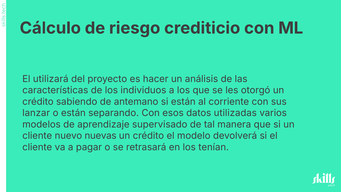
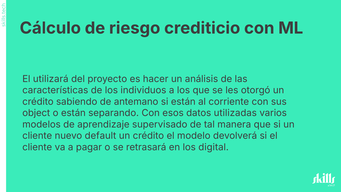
lanzar: lanzar -> object (36, 113)
nuevas: nuevas -> default (100, 136)
tenían: tenían -> digital (214, 147)
